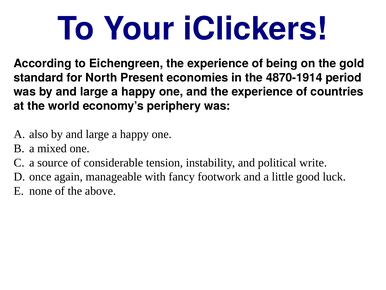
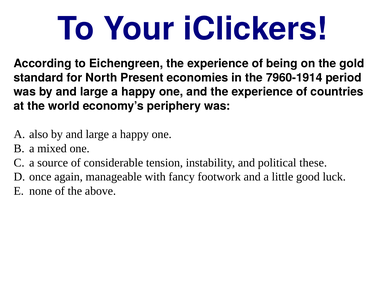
4870-1914: 4870-1914 -> 7960-1914 (294, 77)
write: write -> these (313, 162)
